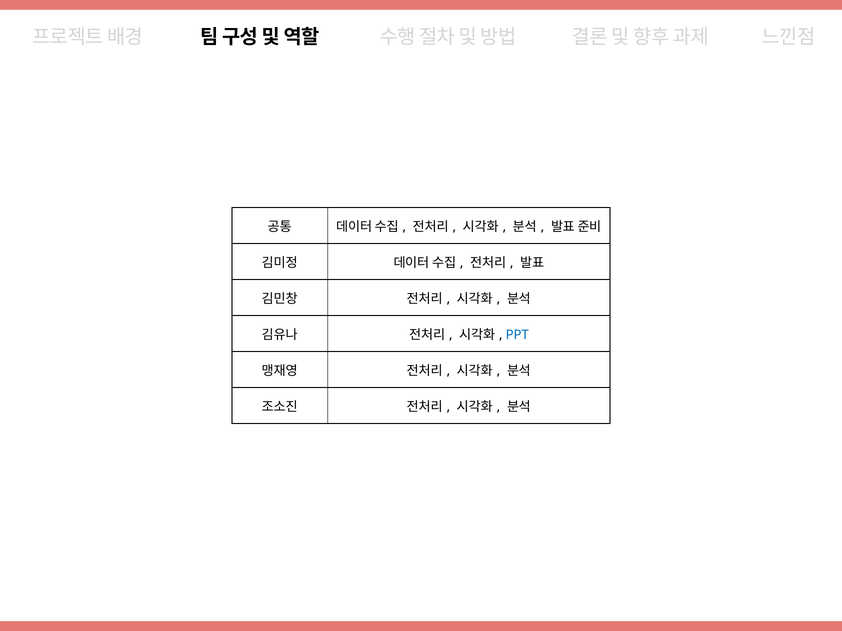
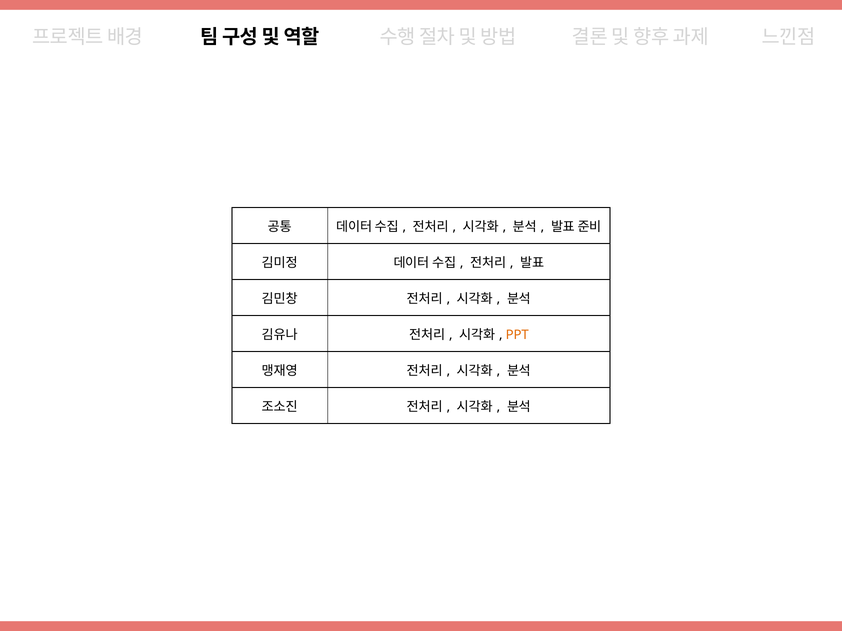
PPT colour: blue -> orange (517, 335)
